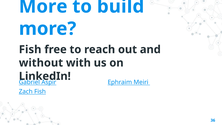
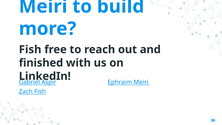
More: More -> Meiri (43, 6)
without: without -> finished (41, 63)
